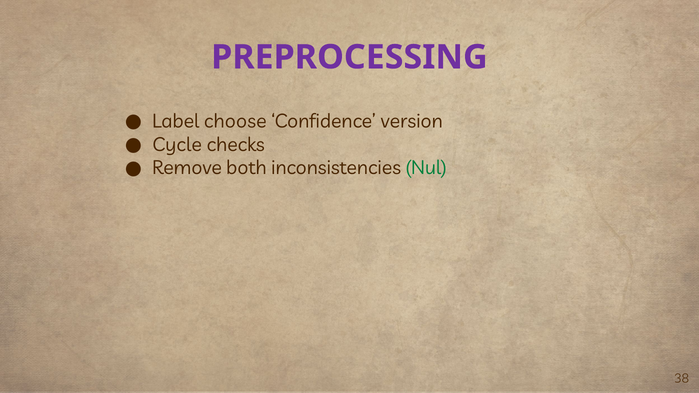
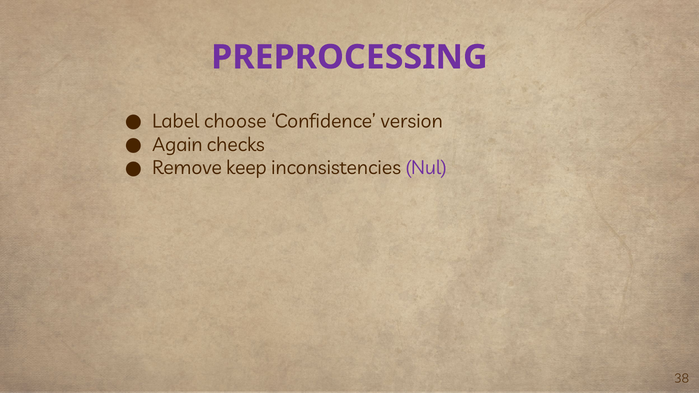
Cycle: Cycle -> Again (177, 145)
both: both -> keep (246, 168)
Nul colour: green -> purple (426, 168)
